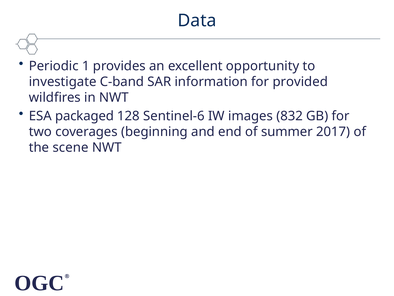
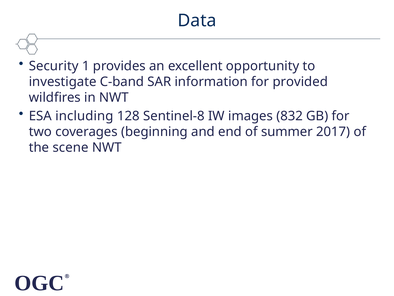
Periodic: Periodic -> Security (54, 66)
packaged: packaged -> including (84, 116)
Sentinel-6: Sentinel-6 -> Sentinel-8 (174, 116)
